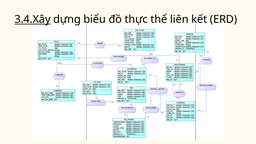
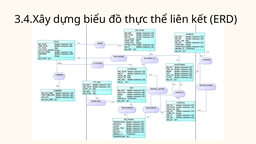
3.4.Xây underline: present -> none (32, 19)
